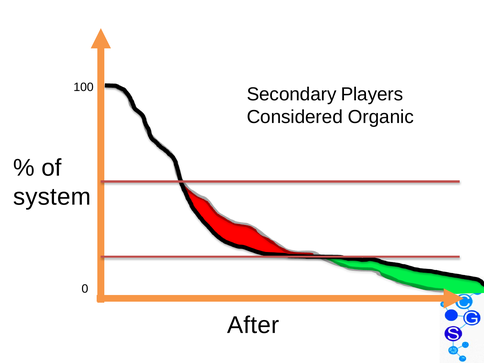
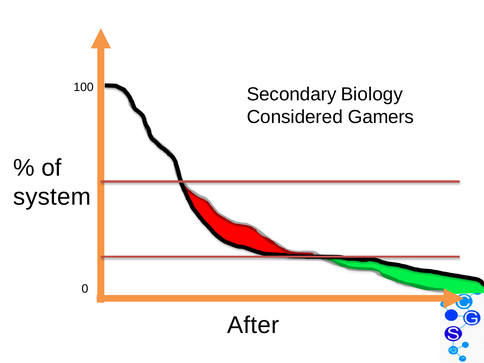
Players: Players -> Biology (372, 94)
Organic: Organic -> Gamers (381, 117)
